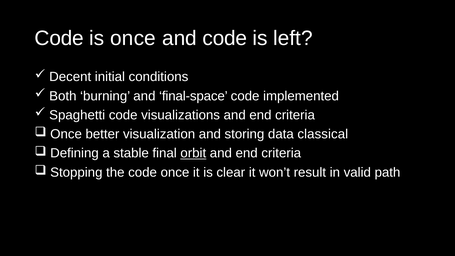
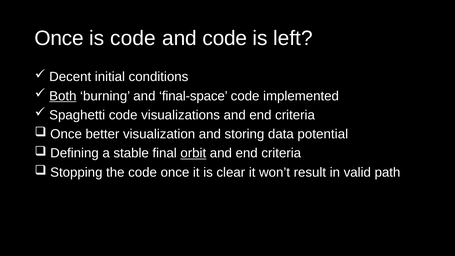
Code: Code -> Once (59, 38)
is once: once -> code (133, 38)
Both underline: none -> present (63, 96)
classical: classical -> potential (323, 134)
